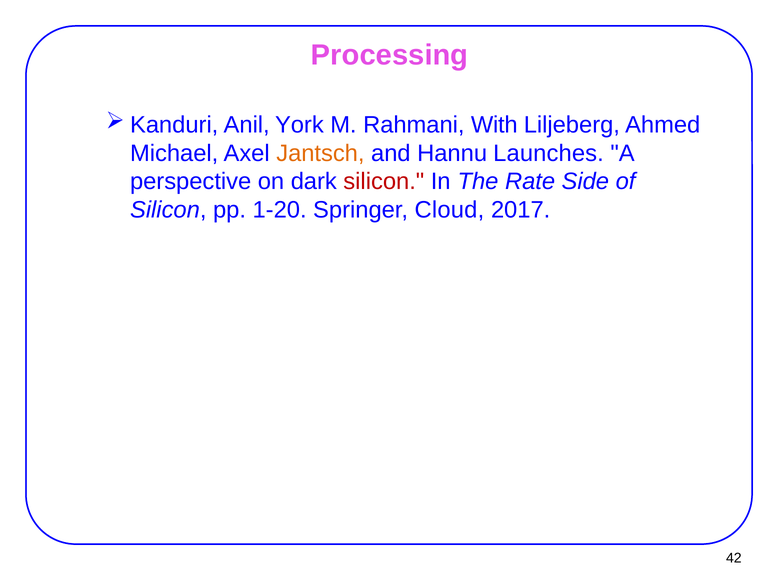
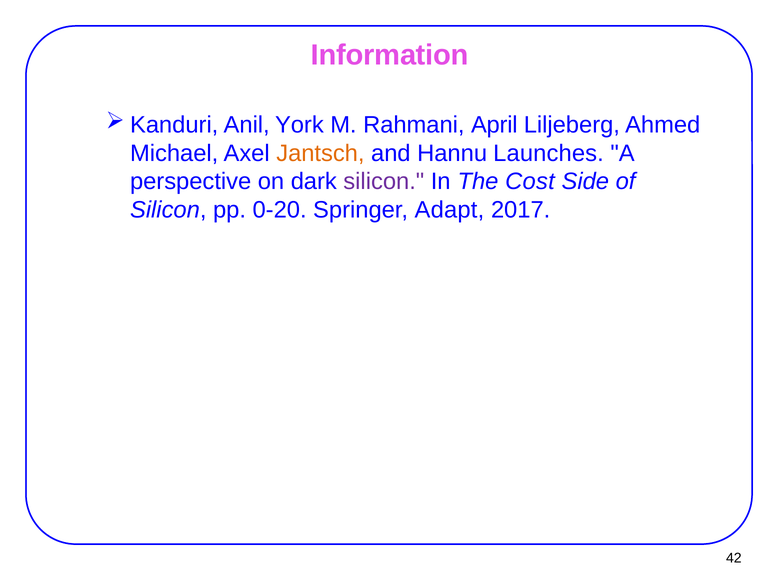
Processing: Processing -> Information (390, 55)
With: With -> April (494, 125)
silicon colour: red -> purple (384, 182)
Rate: Rate -> Cost (530, 182)
1-20: 1-20 -> 0-20 (280, 210)
Cloud: Cloud -> Adapt (449, 210)
